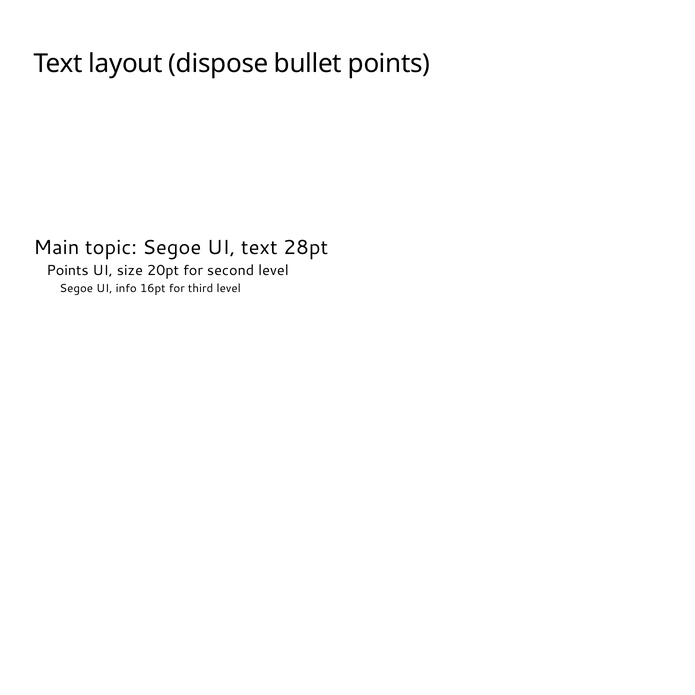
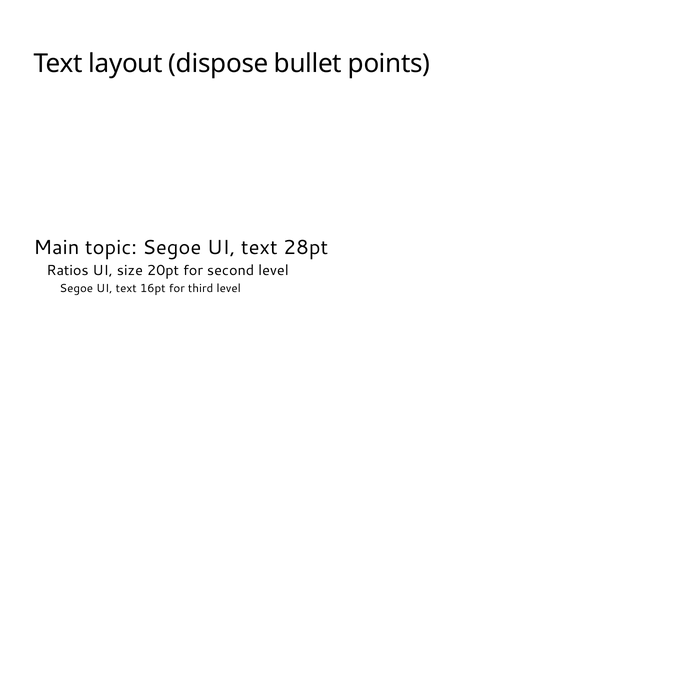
Points: Points -> Ratios (68, 271)
info: info -> text (126, 288)
